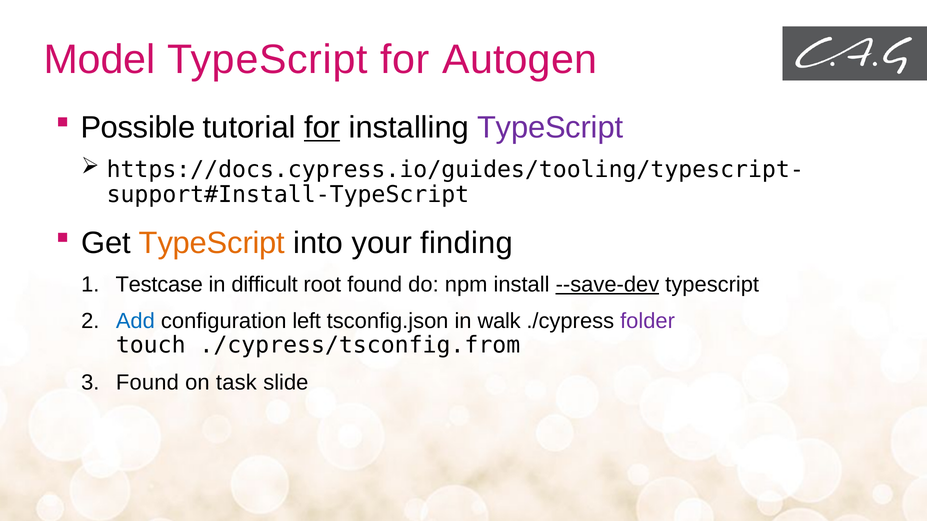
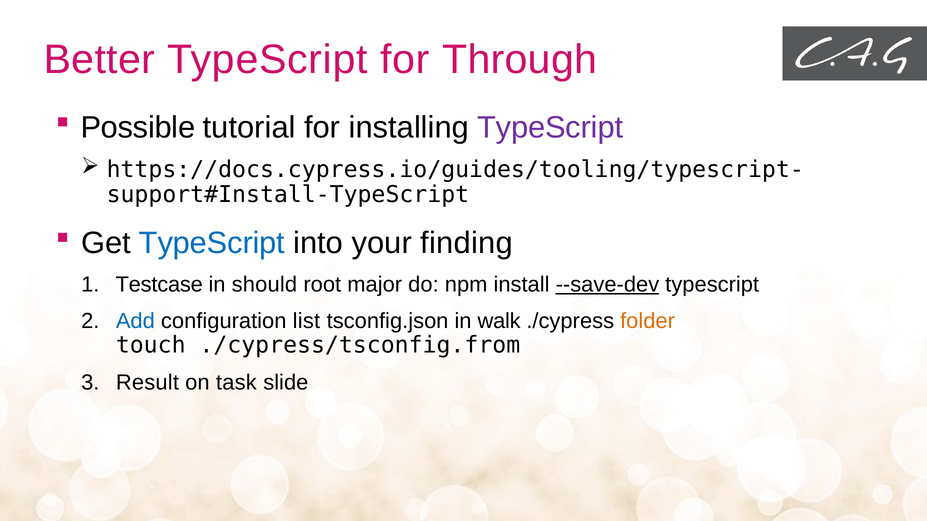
Model: Model -> Better (99, 60)
Autogen: Autogen -> Through (520, 60)
for underline: present -> none (322, 128)
TypeScript colour: orange -> blue (212, 243)
difficult: difficult -> should (264, 285)
root found: found -> major (375, 285)
left: left -> list (306, 321)
folder colour: purple -> orange (648, 321)
Found: Found -> Result (147, 383)
